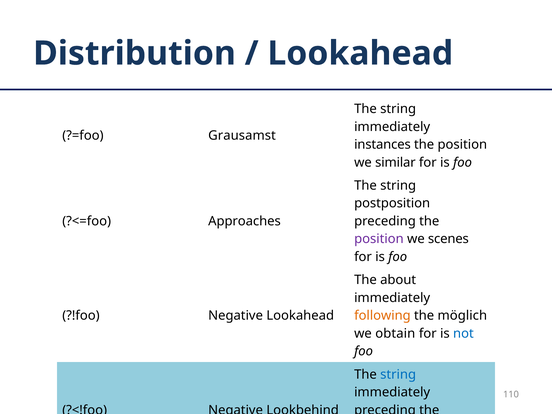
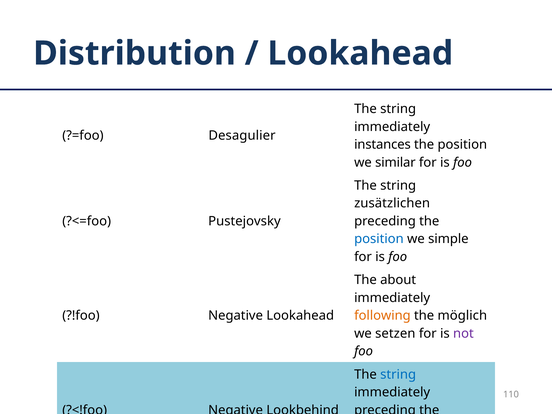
Grausamst: Grausamst -> Desagulier (242, 136)
postposition: postposition -> zusätzlichen (392, 203)
Approaches: Approaches -> Pustejovsky (244, 221)
position colour: purple -> blue (379, 239)
scenes: scenes -> simple (448, 239)
obtain: obtain -> setzen (395, 333)
not colour: blue -> purple (463, 333)
